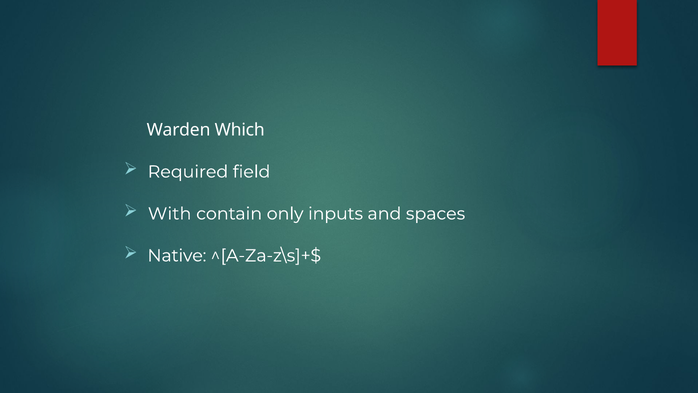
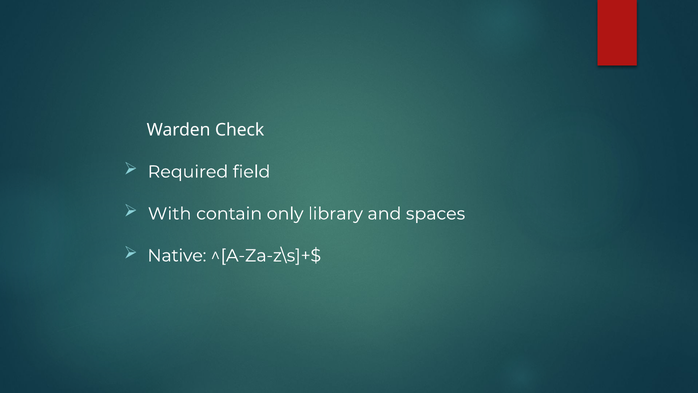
Which: Which -> Check (240, 130)
inputs: inputs -> library (336, 214)
